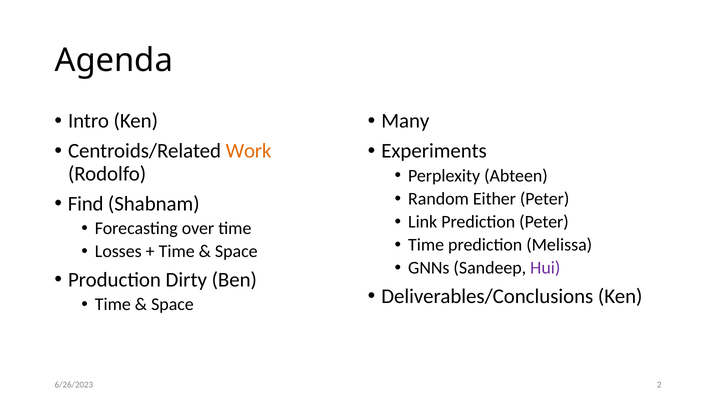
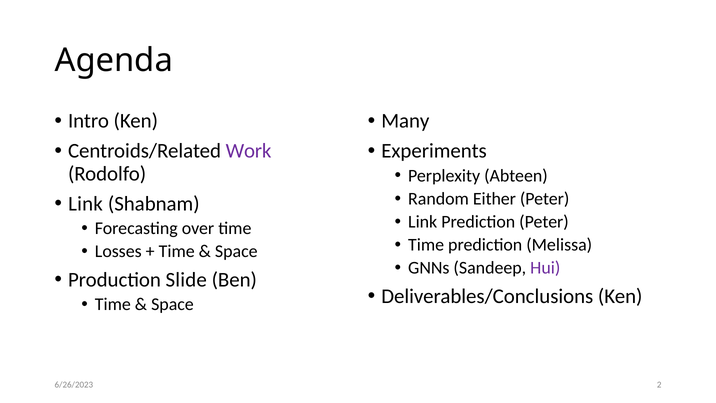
Work colour: orange -> purple (249, 151)
Find: Find -> Link (85, 203)
Dirty: Dirty -> Slide (186, 280)
